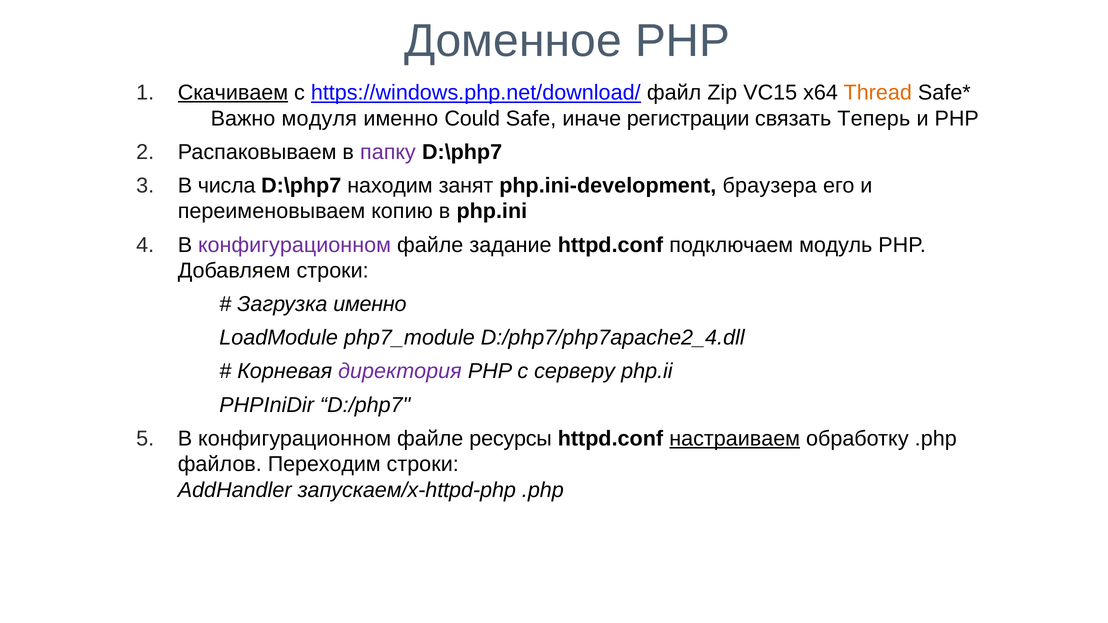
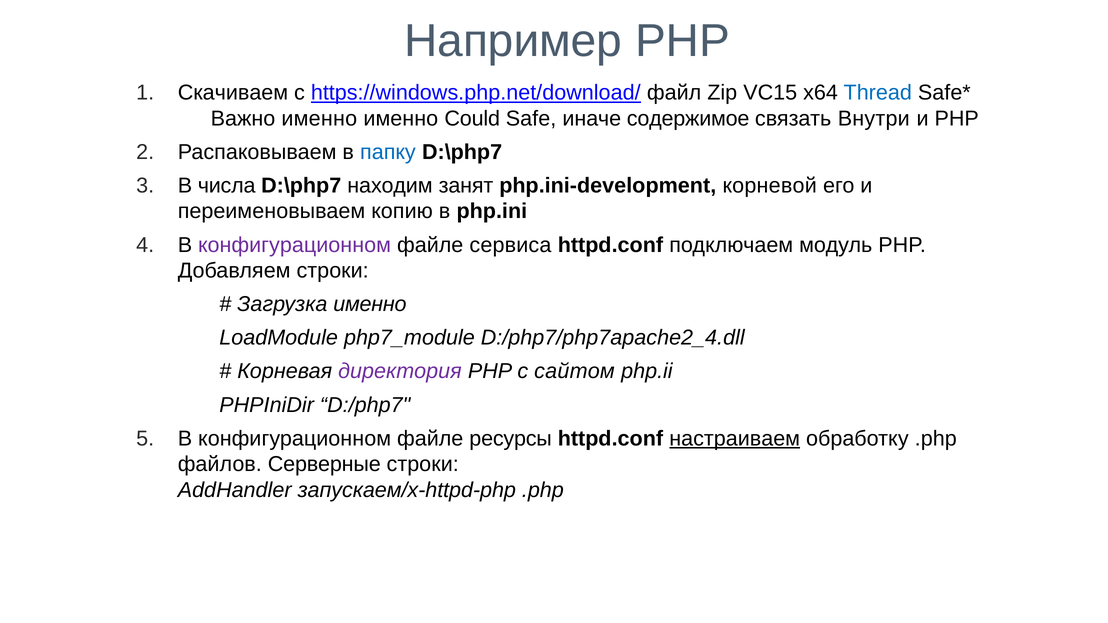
Доменное: Доменное -> Например (513, 41)
Скачиваем underline: present -> none (233, 93)
Thread colour: orange -> blue (878, 93)
Важно модуля: модуля -> именно (319, 119)
регистрации: регистрации -> содержимое (688, 119)
Теперь: Теперь -> Внутри (874, 119)
папку colour: purple -> blue (388, 152)
браузера: браузера -> корневой (770, 186)
задание: задание -> сервиса (510, 245)
серверу: серверу -> сайтом (575, 372)
Переходим: Переходим -> Серверные (324, 464)
